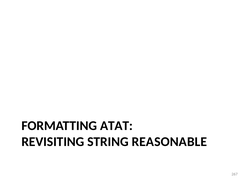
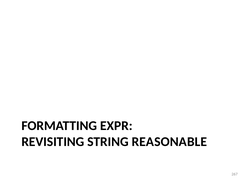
ATAT: ATAT -> EXPR (116, 126)
